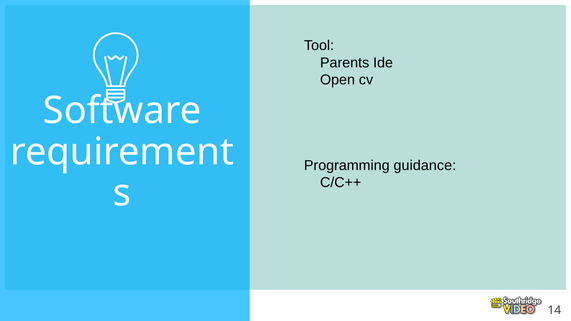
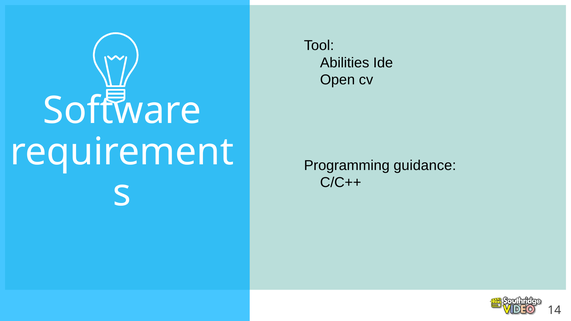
Parents: Parents -> Abilities (345, 63)
